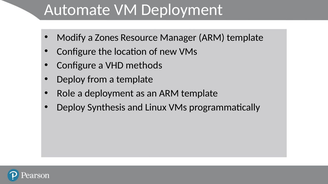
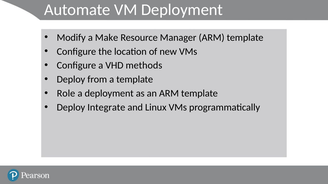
Zones: Zones -> Make (107, 38)
Synthesis: Synthesis -> Integrate (106, 108)
